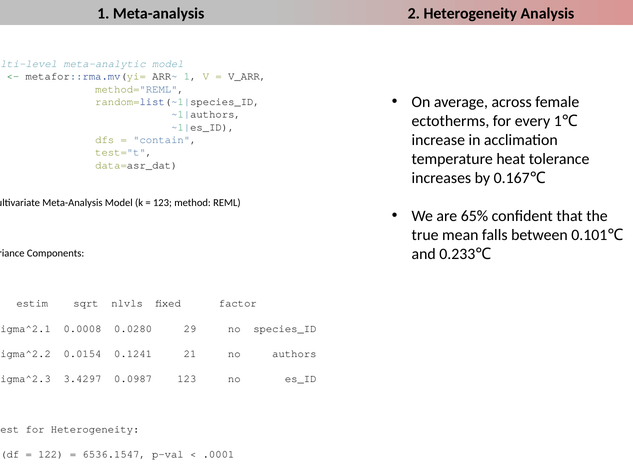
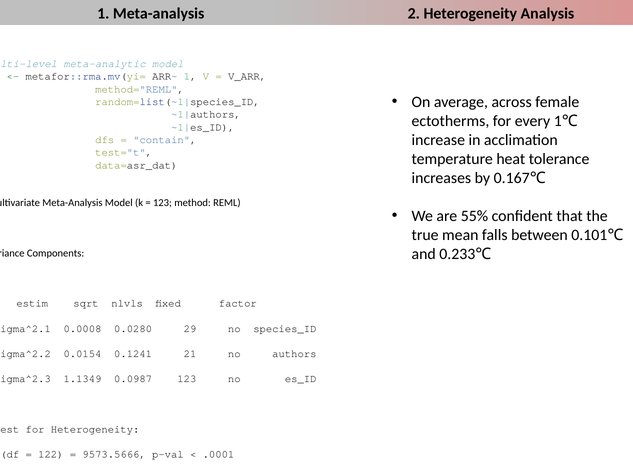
65%: 65% -> 55% (474, 216)
3.4297: 3.4297 -> 1.1349 (82, 379)
6536.1547: 6536.1547 -> 9573.5666 (114, 454)
